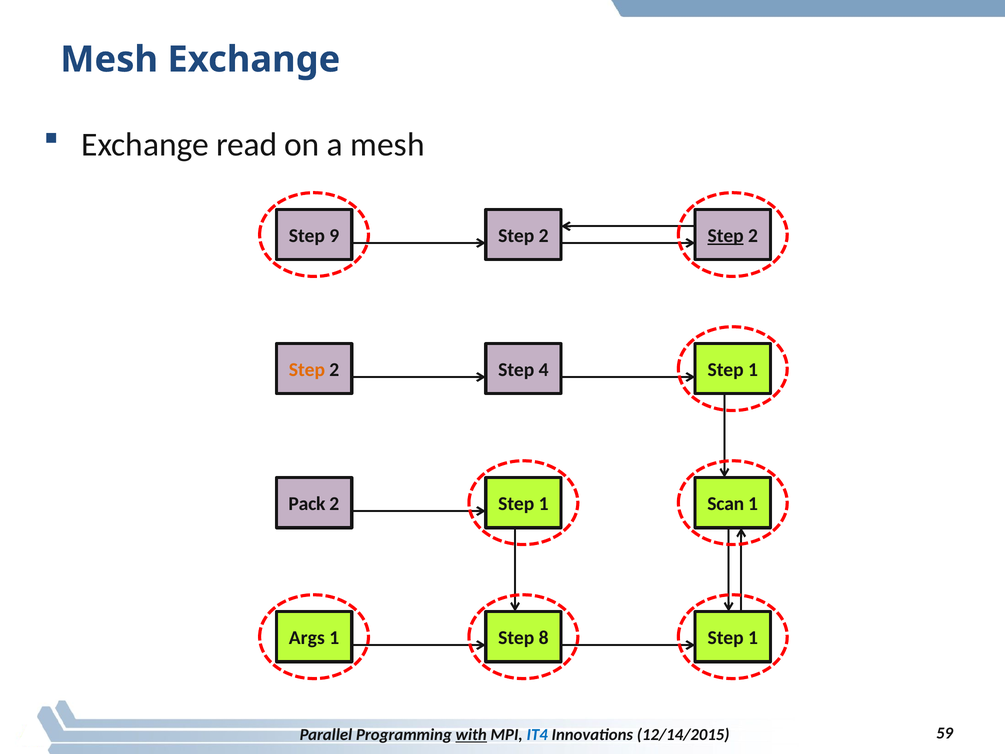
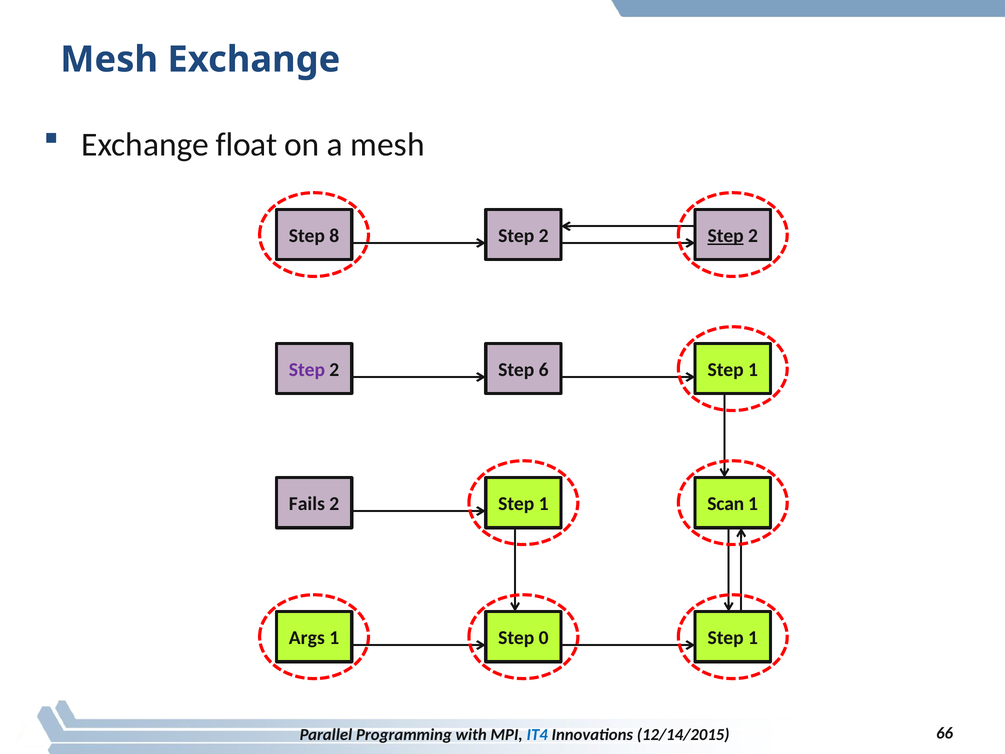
read: read -> float (247, 144)
9: 9 -> 8 (334, 236)
Step colour: orange -> purple (307, 370)
4: 4 -> 6 (544, 370)
Pack: Pack -> Fails (307, 504)
8: 8 -> 0 (544, 638)
with underline: present -> none (471, 735)
59: 59 -> 66 (945, 733)
